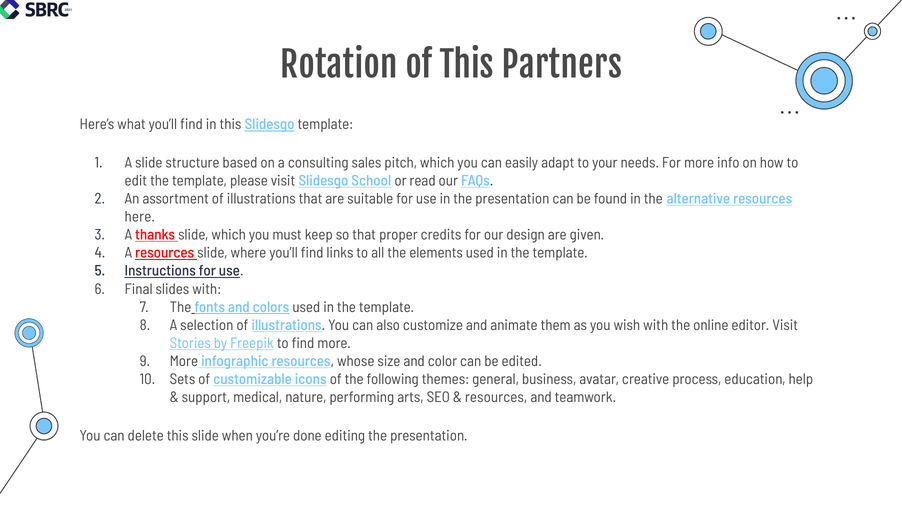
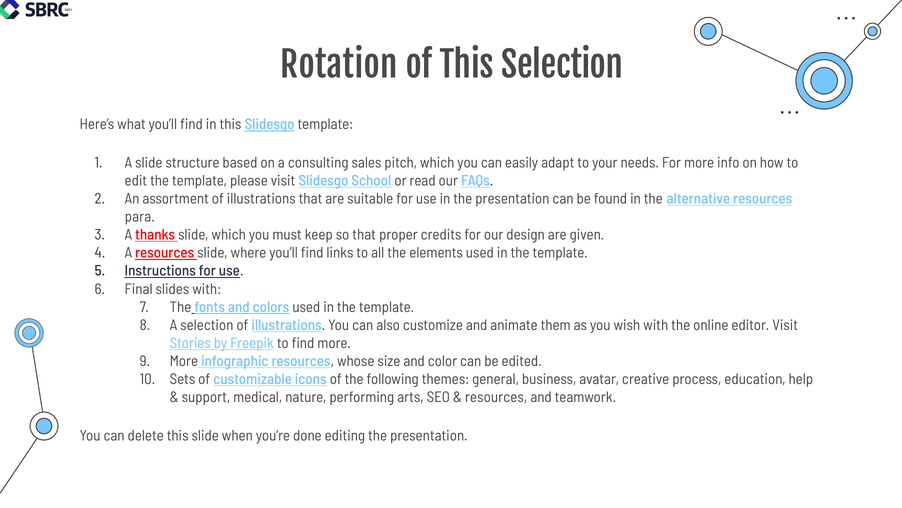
This Partners: Partners -> Selection (562, 66)
here: here -> para (140, 217)
